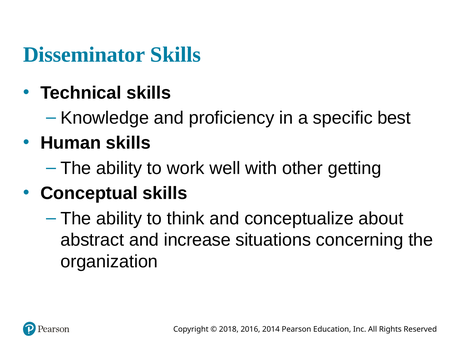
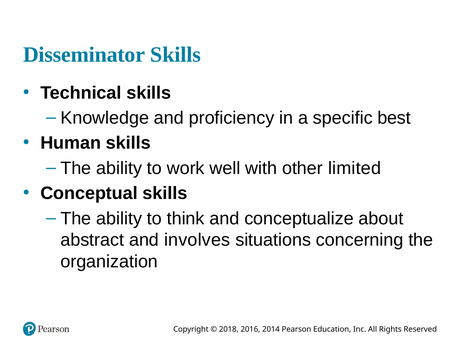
getting: getting -> limited (355, 168)
increase: increase -> involves (197, 240)
